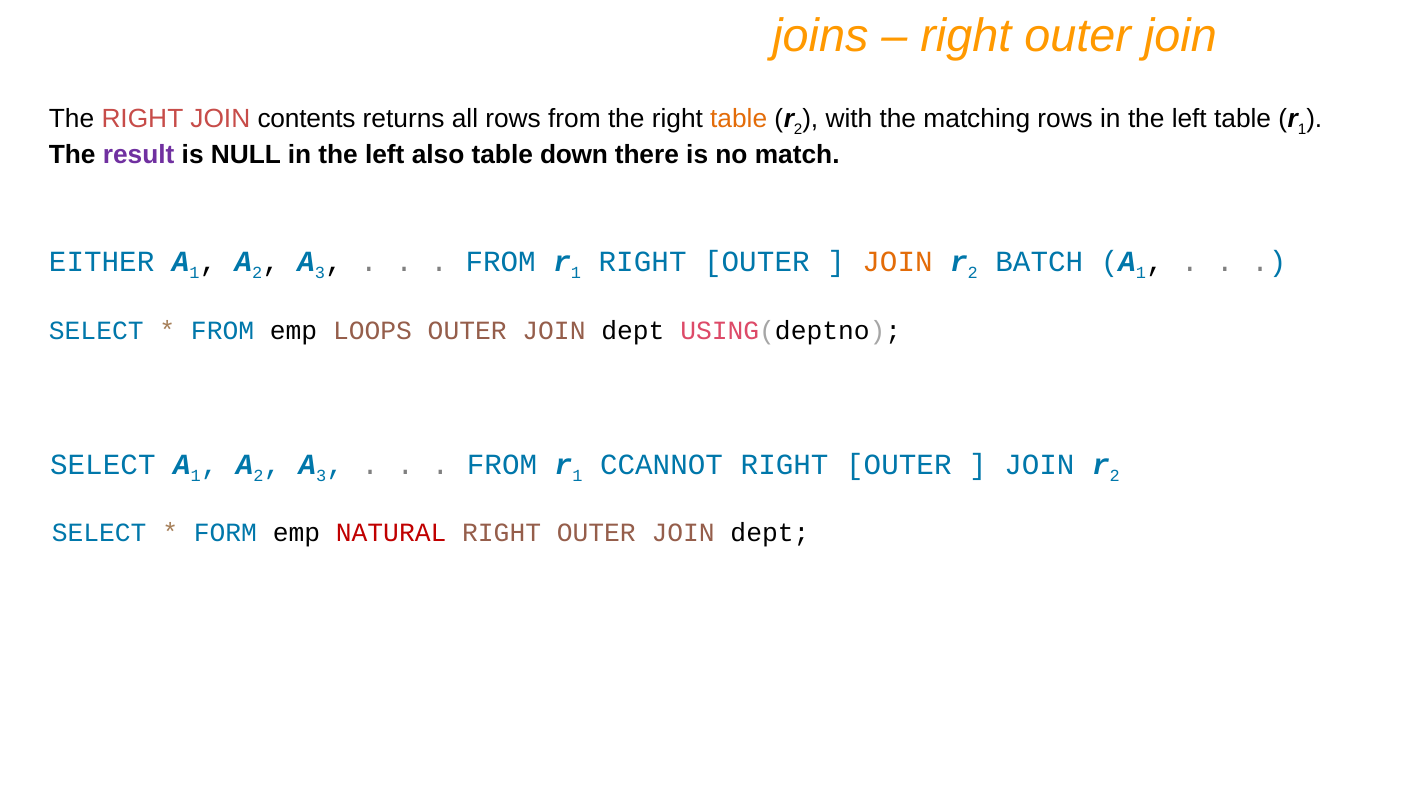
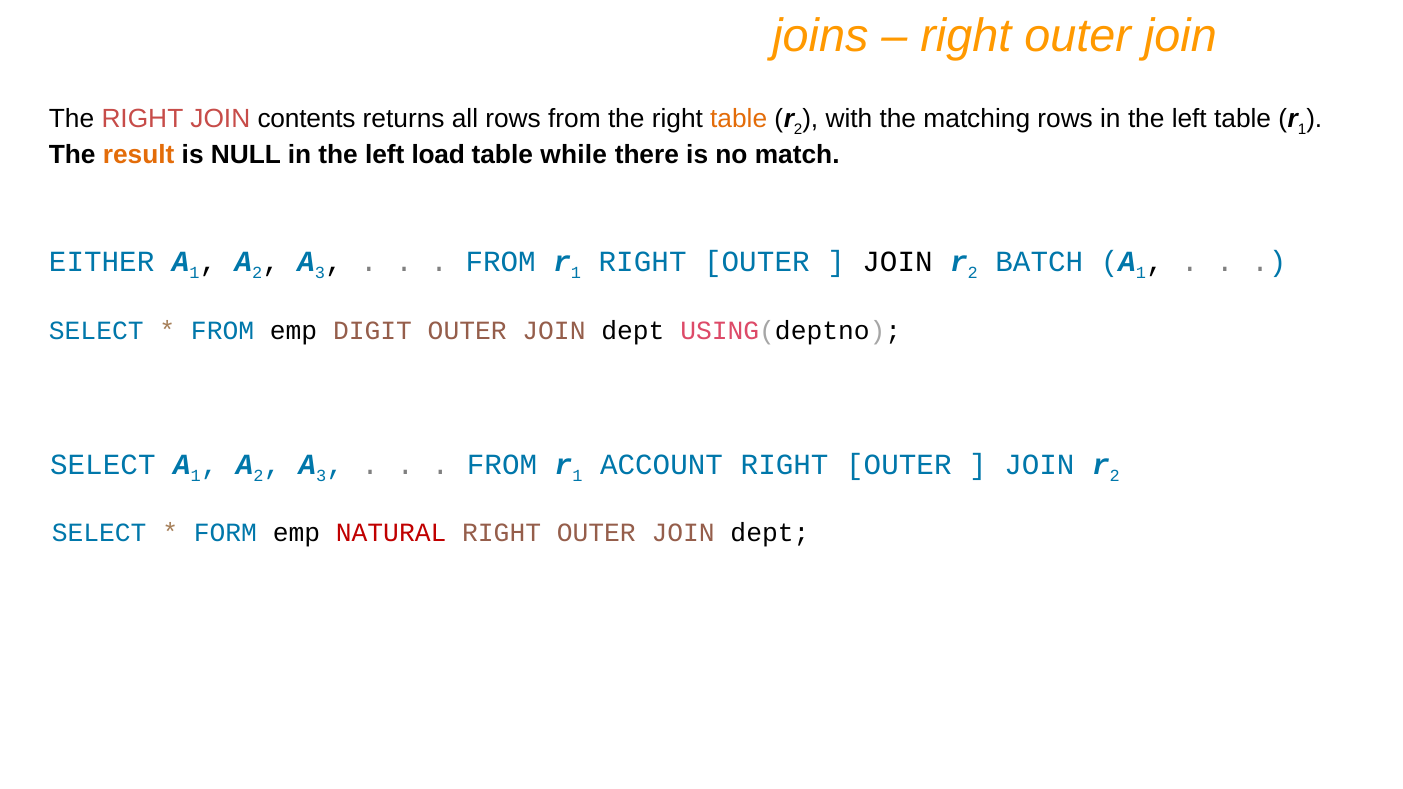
result colour: purple -> orange (139, 155)
also: also -> load (438, 155)
down: down -> while (574, 155)
JOIN colour: orange -> black (898, 262)
LOOPS: LOOPS -> DIGIT (372, 331)
CCANNOT: CCANNOT -> ACCOUNT (662, 465)
